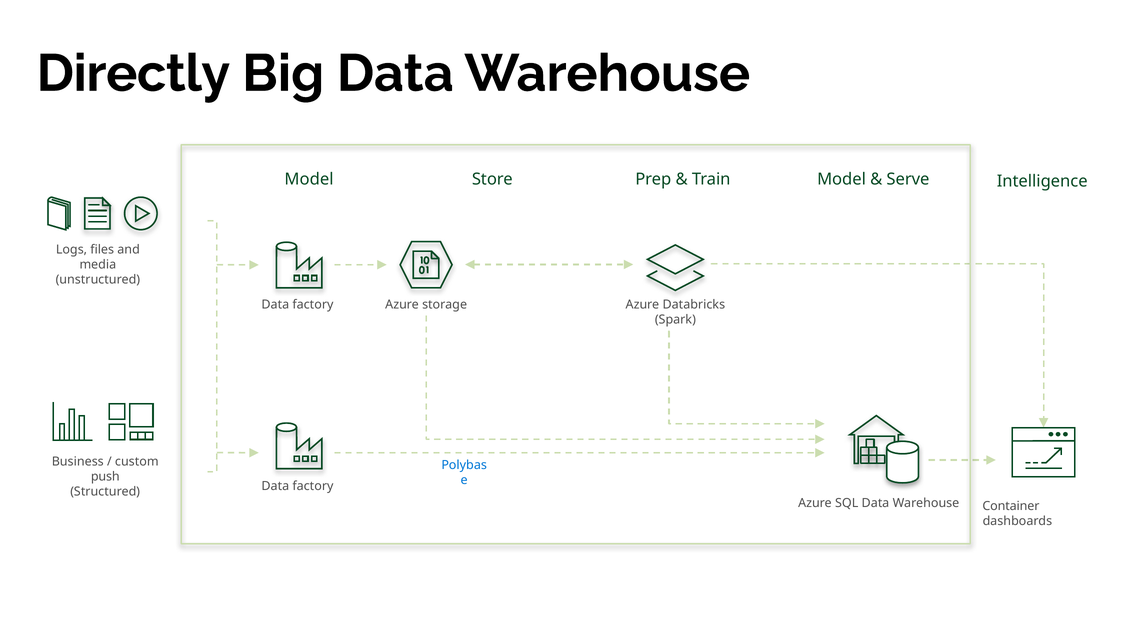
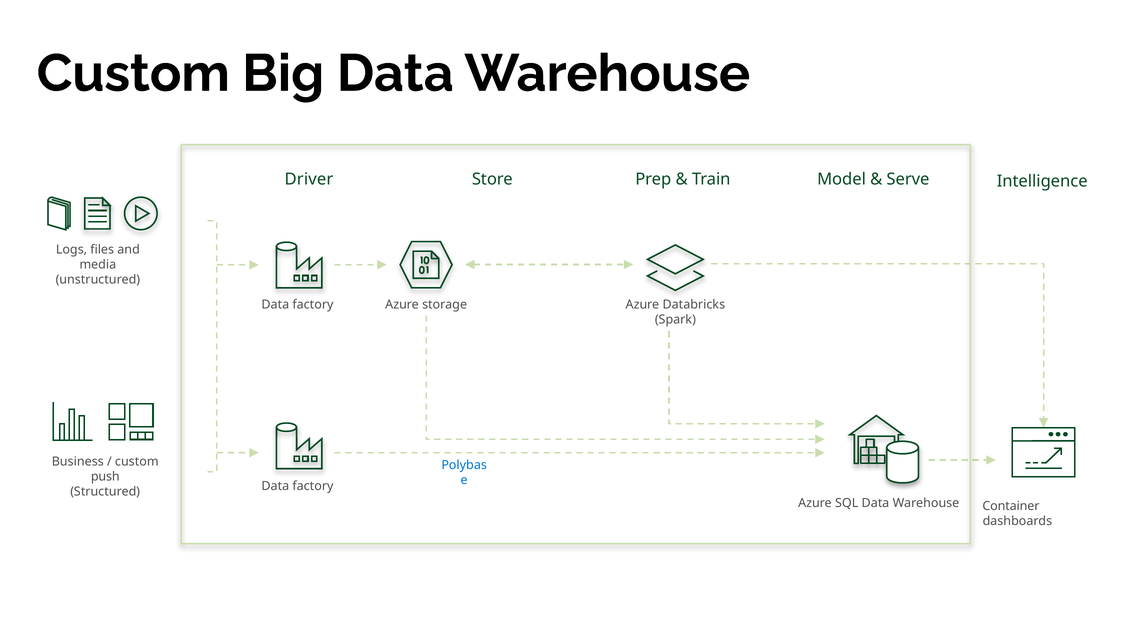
Directly: Directly -> Custom (133, 74)
Model: Model -> Driver (309, 179)
